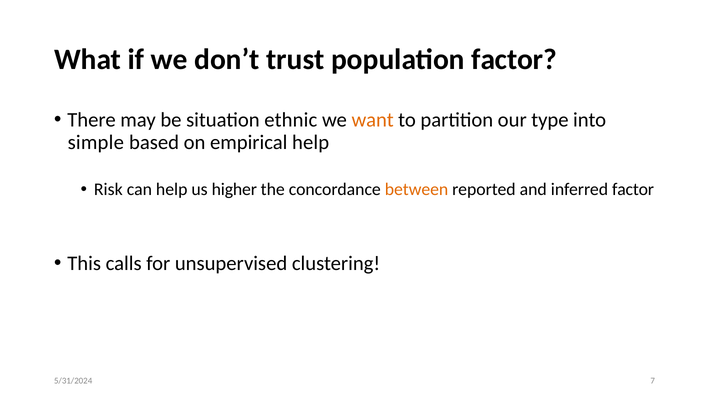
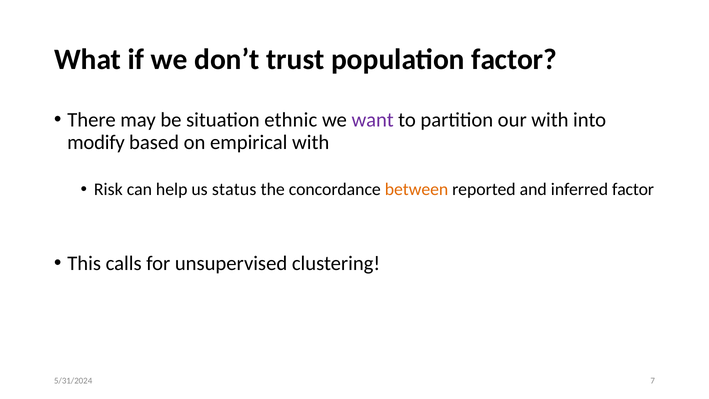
want colour: orange -> purple (373, 120)
our type: type -> with (550, 120)
simple: simple -> modify (96, 142)
empirical help: help -> with (311, 142)
higher: higher -> status (234, 189)
